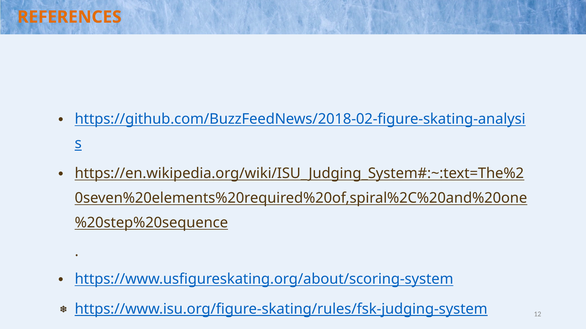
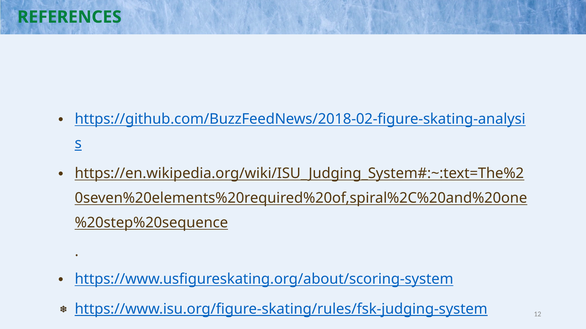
REFERENCES colour: orange -> green (69, 17)
